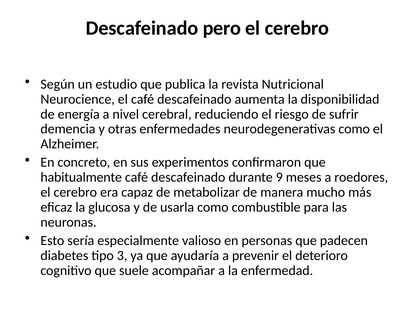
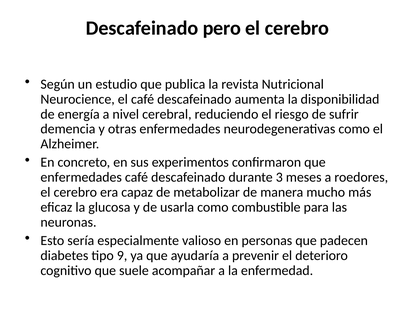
habitualmente: habitualmente -> enfermedades (81, 177)
9: 9 -> 3 (279, 177)
3: 3 -> 9 (122, 255)
